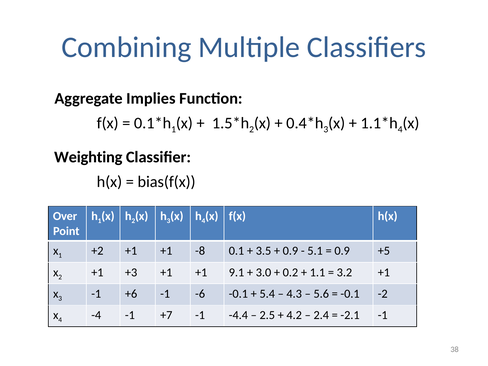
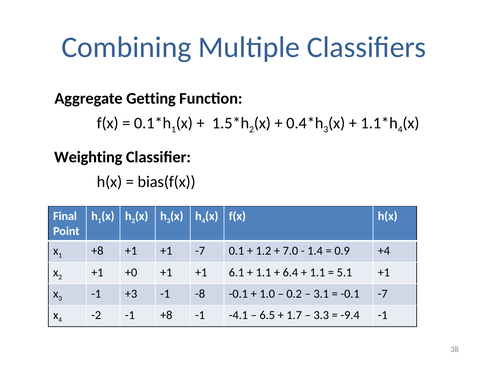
Implies: Implies -> Getting (151, 98)
Over: Over -> Final (65, 216)
+2: +2 -> +8 (97, 251)
+1 -8: -8 -> -7 (200, 251)
3.5: 3.5 -> 1.2 (263, 251)
0.9: 0.9 -> 7.0 (290, 251)
5.1: 5.1 -> 1.4 (315, 251)
+5: +5 -> +4 (384, 251)
+3: +3 -> +0 (131, 272)
9.1: 9.1 -> 6.1 (237, 272)
3.0: 3.0 -> 1.1 (263, 272)
0.2: 0.2 -> 6.4 (290, 272)
3.2: 3.2 -> 5.1 (344, 272)
+6: +6 -> +3 (131, 294)
-6: -6 -> -8 (200, 294)
5.4: 5.4 -> 1.0 (267, 294)
4.3: 4.3 -> 0.2 (294, 294)
5.6: 5.6 -> 3.1 (321, 294)
-0.1 -2: -2 -> -7 (383, 294)
-4: -4 -> -2 (96, 315)
-1 +7: +7 -> +8 (166, 315)
-4.4: -4.4 -> -4.1 (238, 315)
2.5: 2.5 -> 6.5 (267, 315)
4.2: 4.2 -> 1.7 (294, 315)
2.4: 2.4 -> 3.3 (321, 315)
-2.1: -2.1 -> -9.4 (350, 315)
